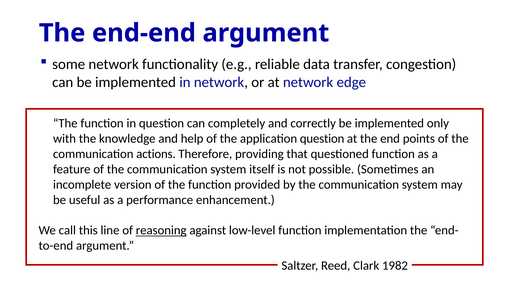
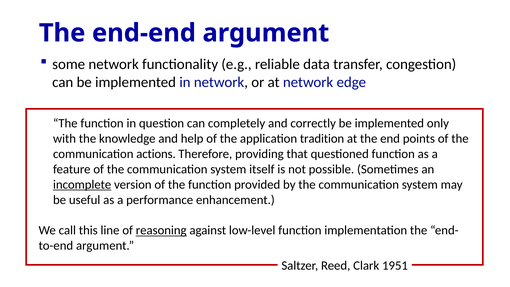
application question: question -> tradition (322, 139)
incomplete underline: none -> present (82, 184)
1982: 1982 -> 1951 (395, 265)
